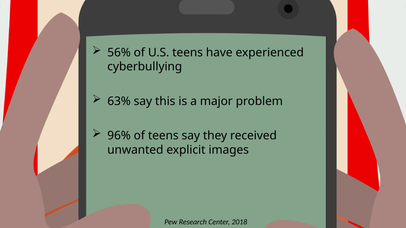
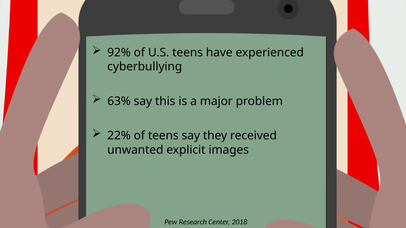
56%: 56% -> 92% (119, 53)
96%: 96% -> 22% (119, 136)
